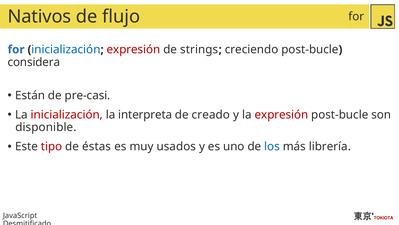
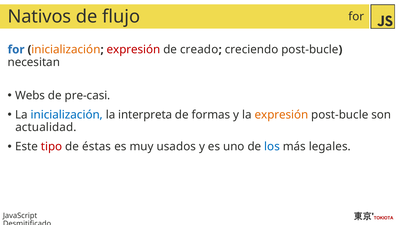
inicialización colour: blue -> orange (66, 49)
strings: strings -> creado (199, 49)
considera: considera -> necesitan (34, 62)
Están: Están -> Webs (30, 95)
inicialización colour: red -> blue (67, 114)
creado: creado -> formas (211, 114)
expresión colour: red -> orange (281, 114)
disponible: disponible -> actualidad (46, 127)
librería: librería -> legales (330, 146)
